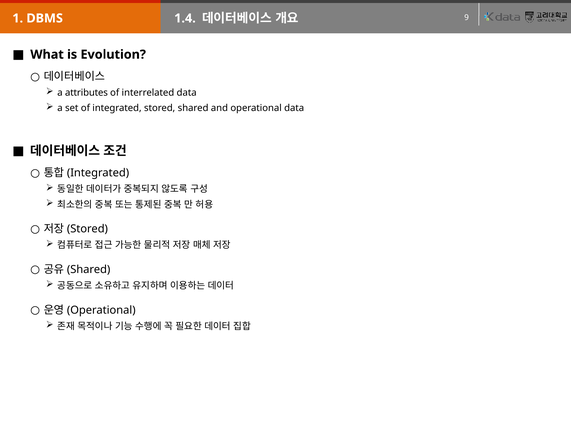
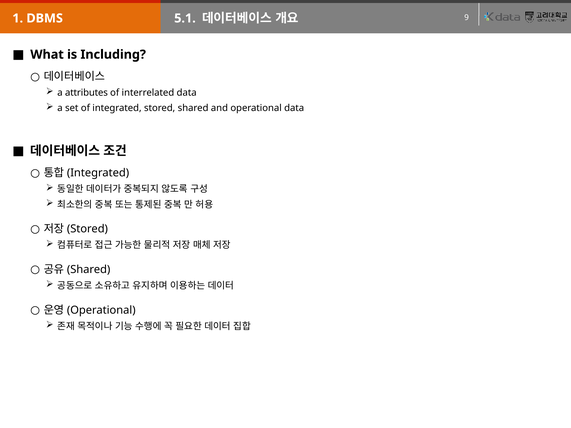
1.4: 1.4 -> 5.1 (185, 18)
Evolution: Evolution -> Including (113, 55)
